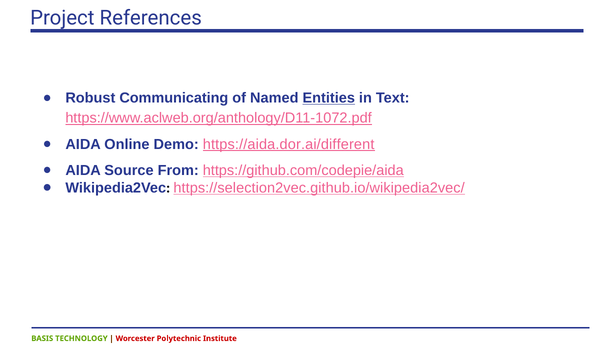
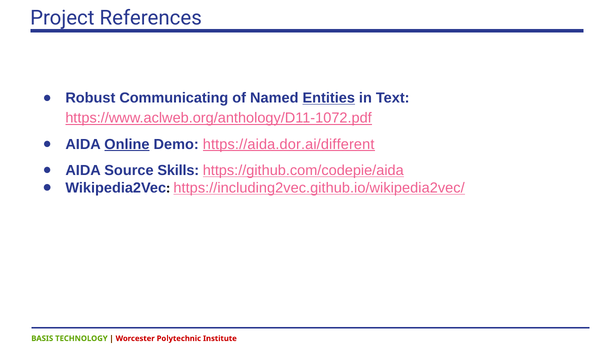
Online underline: none -> present (127, 144)
From: From -> Skills (178, 170)
https://selection2vec.github.io/wikipedia2vec/: https://selection2vec.github.io/wikipedia2vec/ -> https://including2vec.github.io/wikipedia2vec/ (319, 187)
